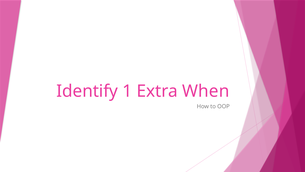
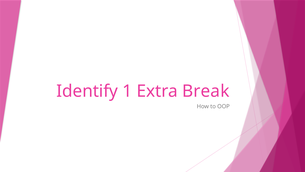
When: When -> Break (206, 91)
